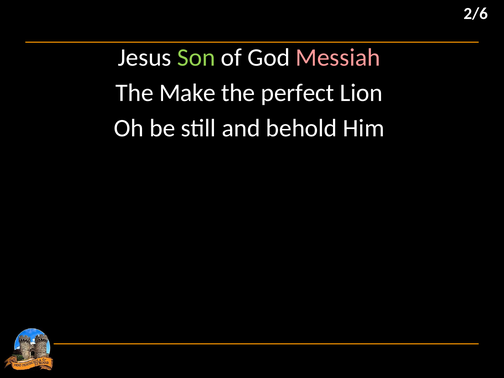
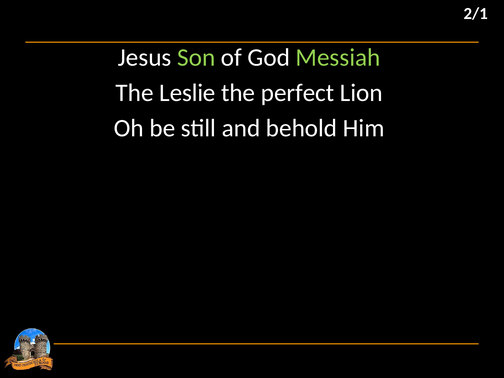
2/6: 2/6 -> 2/1 (476, 14)
Messiah colour: pink -> light green (338, 58)
Make: Make -> Leslie (187, 93)
